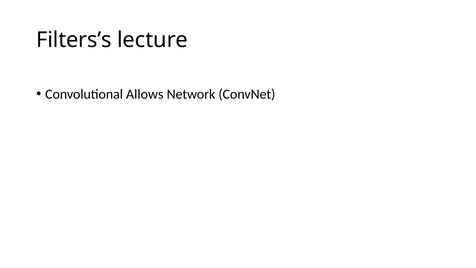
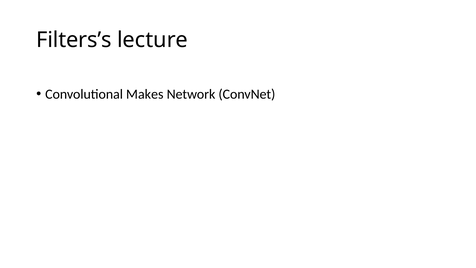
Allows: Allows -> Makes (145, 94)
